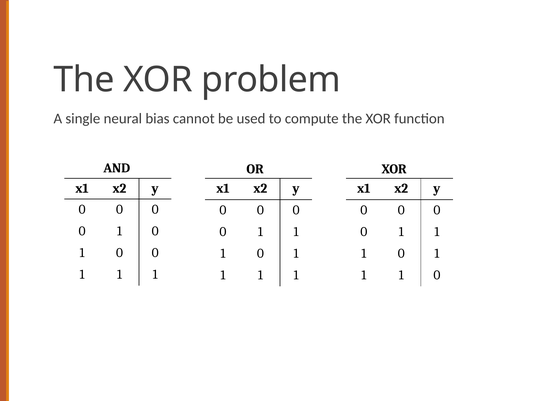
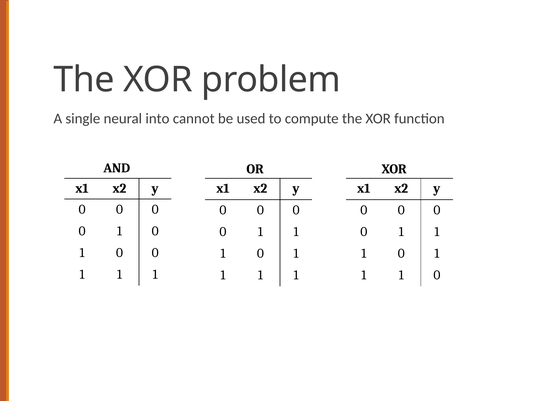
bias: bias -> into (157, 119)
